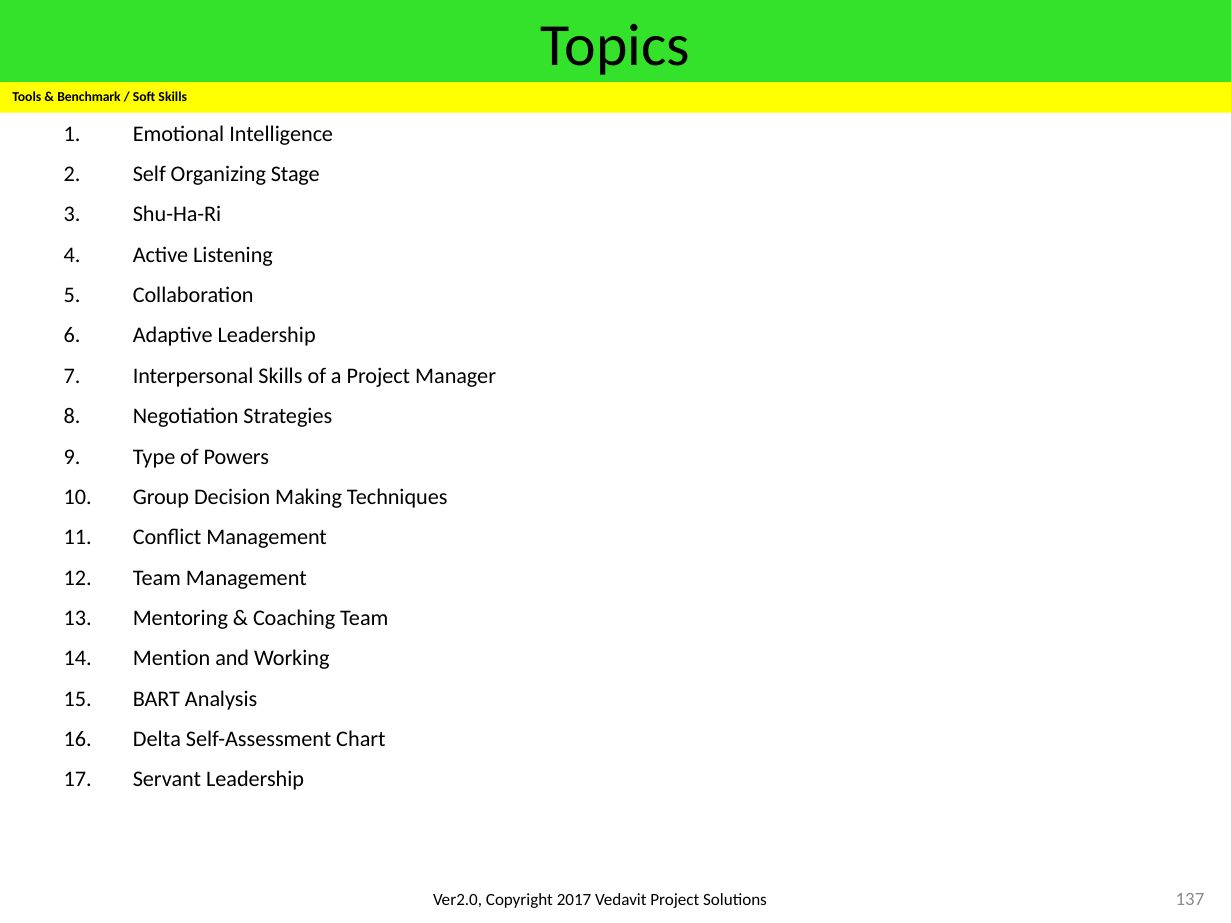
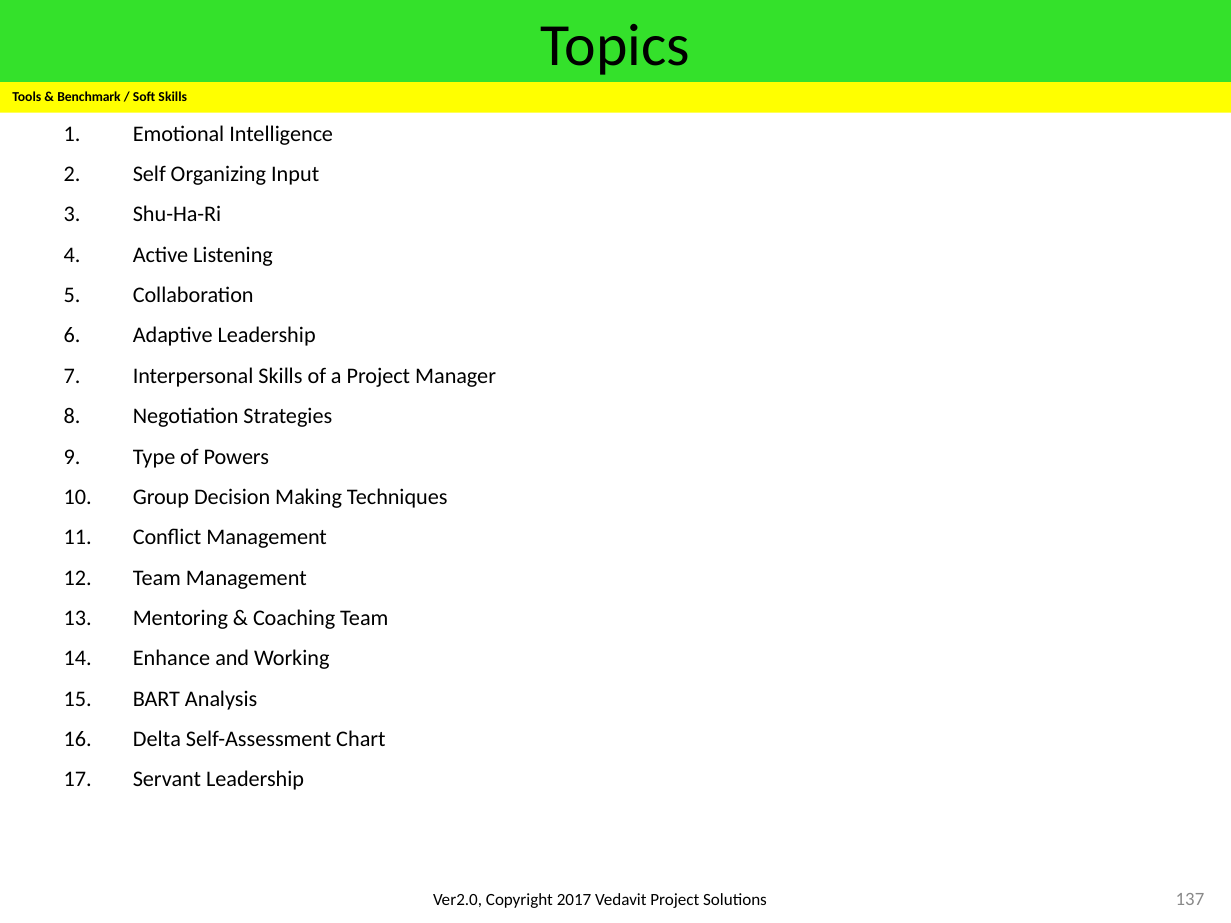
Stage: Stage -> Input (295, 174)
Mention: Mention -> Enhance (171, 659)
